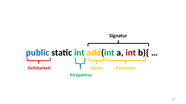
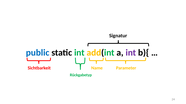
int colour: red -> purple (131, 53)
